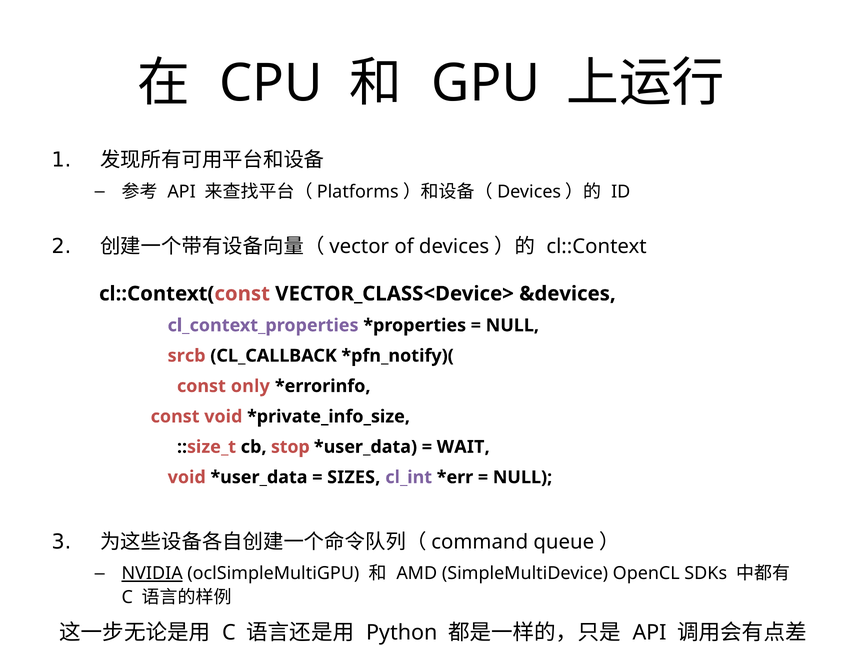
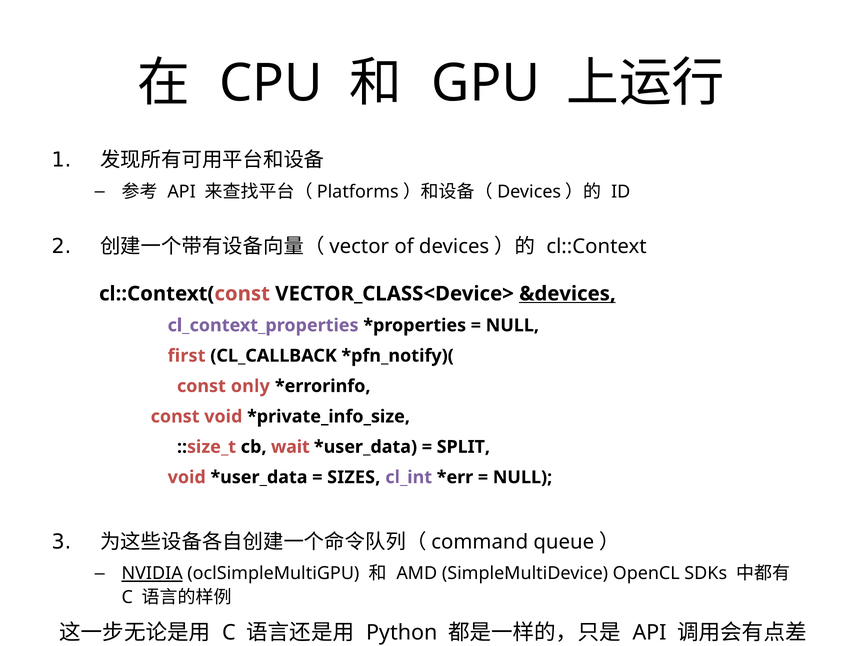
&devices underline: none -> present (567, 294)
srcb: srcb -> first (187, 356)
stop: stop -> wait (290, 447)
WAIT: WAIT -> SPLIT (463, 447)
